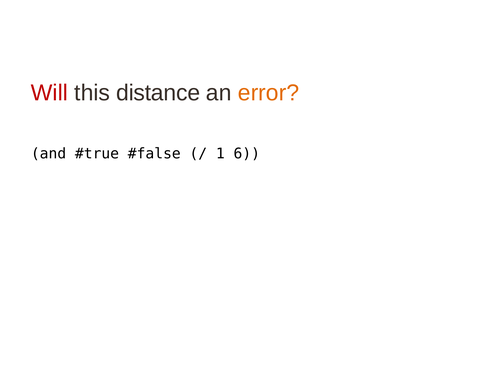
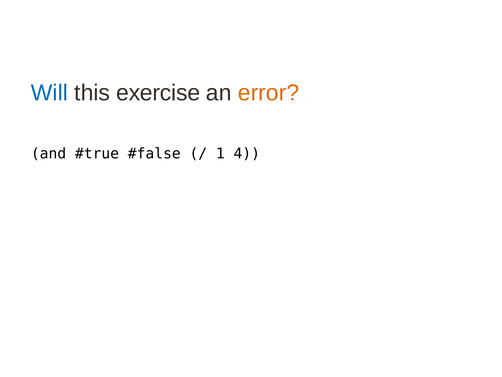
Will colour: red -> blue (49, 93)
distance: distance -> exercise (158, 93)
6: 6 -> 4 (247, 153)
